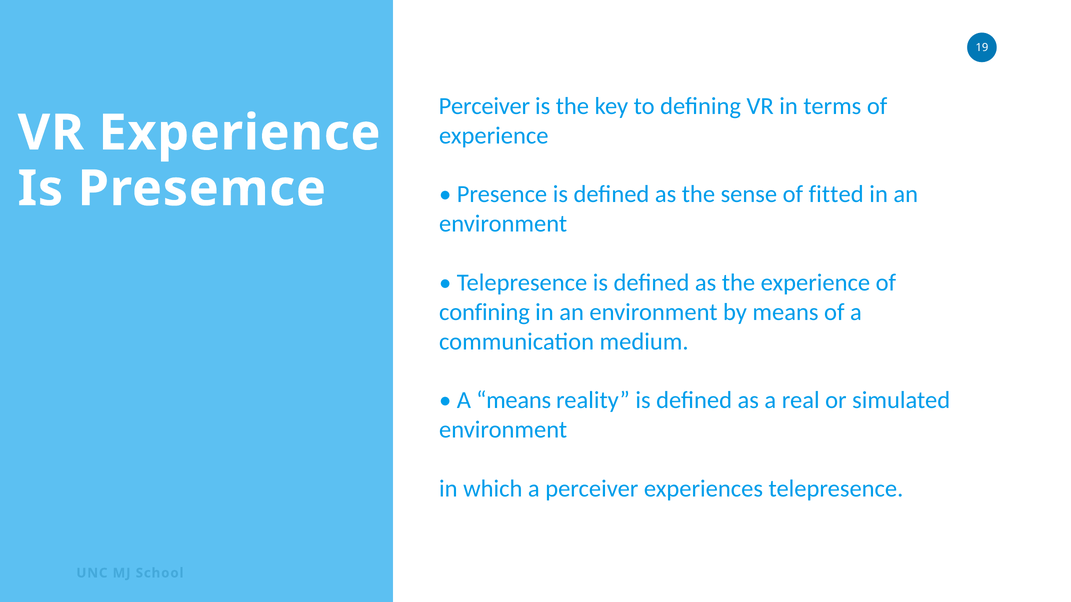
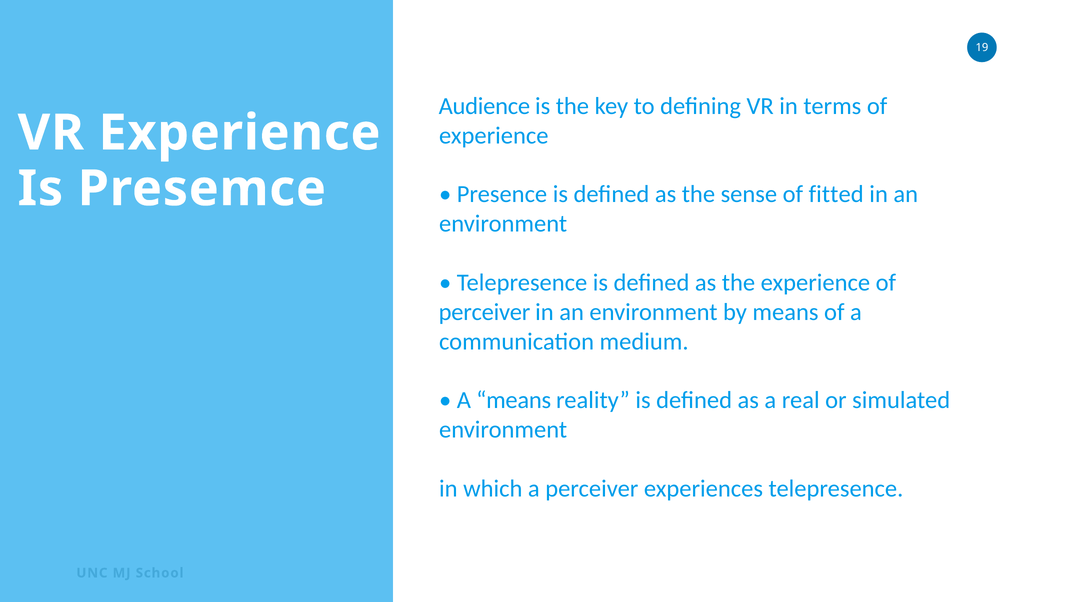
Perceiver: Perceiver -> Audience (484, 106)
confining: confining -> perceiver (484, 312)
